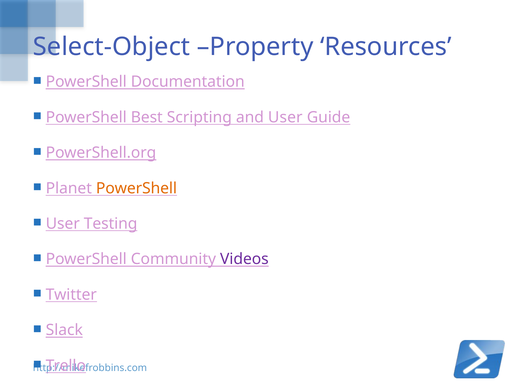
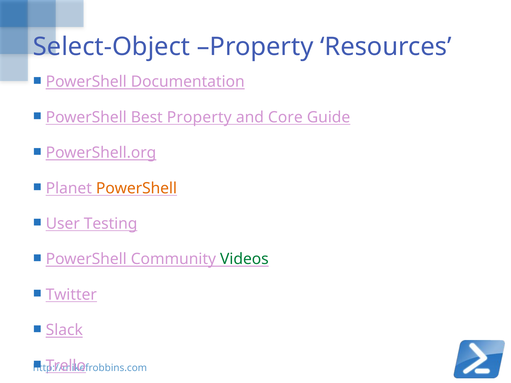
Best Scripting: Scripting -> Property (199, 117)
and User: User -> Core (285, 117)
Videos colour: purple -> green (244, 259)
